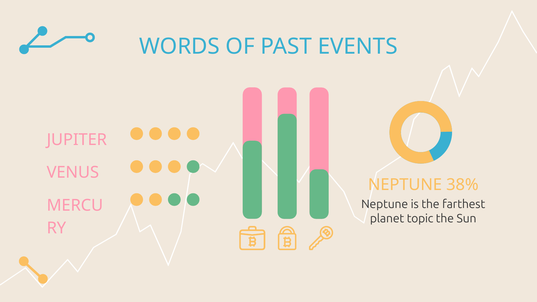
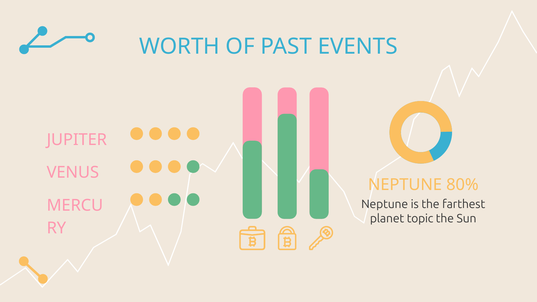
WORDS: WORDS -> WORTH (180, 46)
38%: 38% -> 80% (462, 185)
